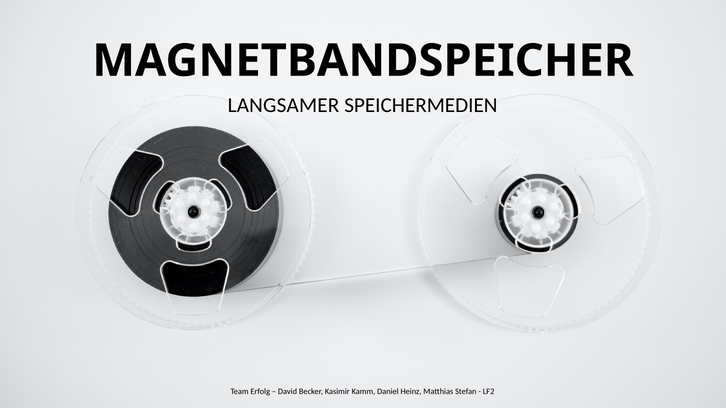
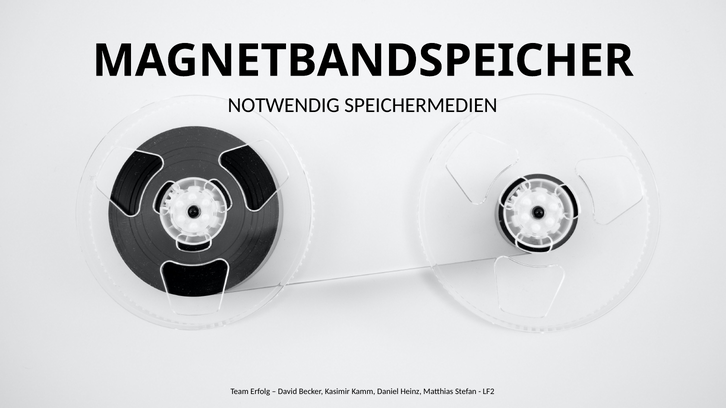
LANGSAMER: LANGSAMER -> NOTWENDIG (284, 105)
